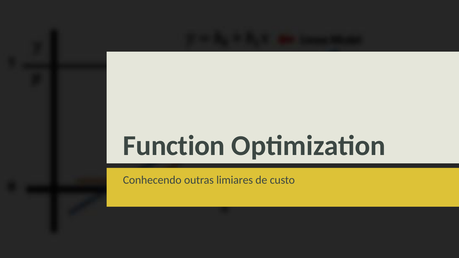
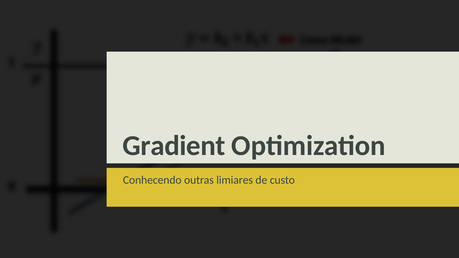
Function: Function -> Gradient (174, 146)
